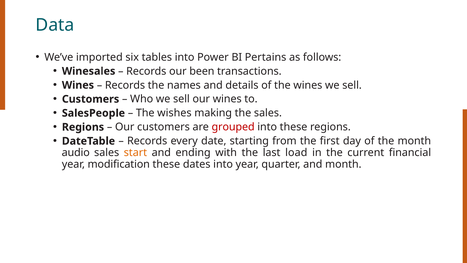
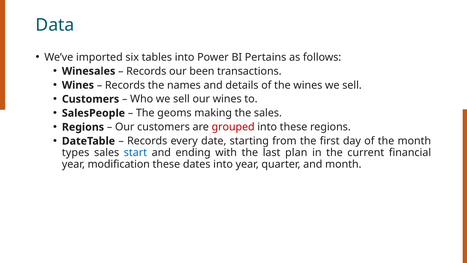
wishes: wishes -> geoms (174, 113)
audio: audio -> types (76, 152)
start colour: orange -> blue (135, 152)
load: load -> plan (296, 152)
